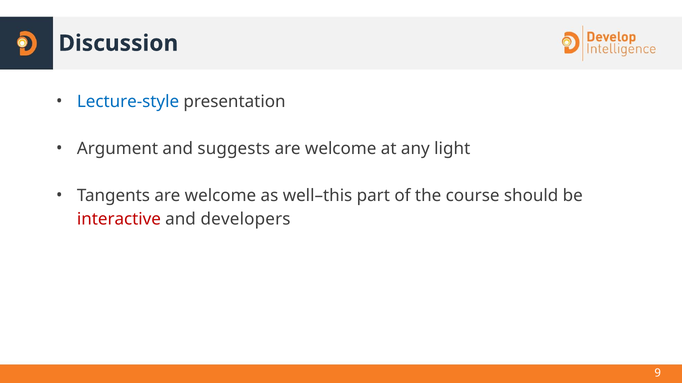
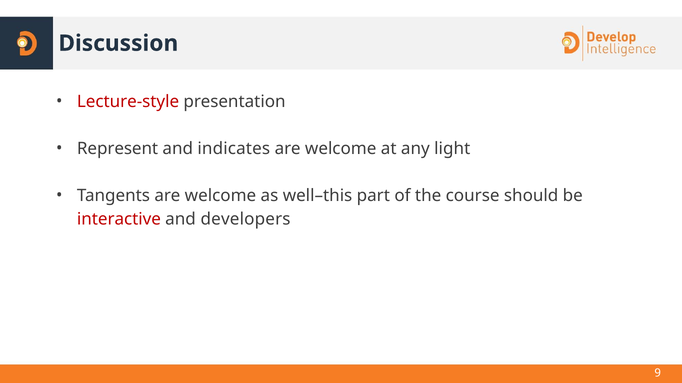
Lecture-style colour: blue -> red (128, 102)
Argument: Argument -> Represent (118, 149)
suggests: suggests -> indicates (234, 149)
